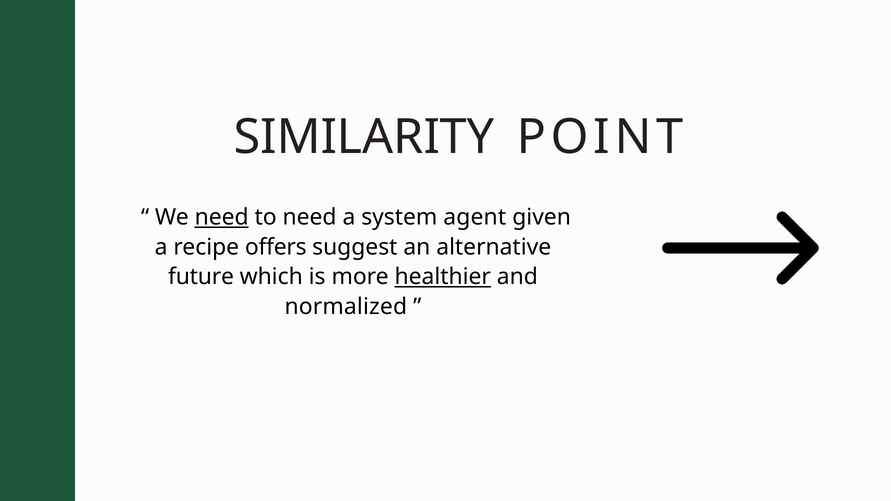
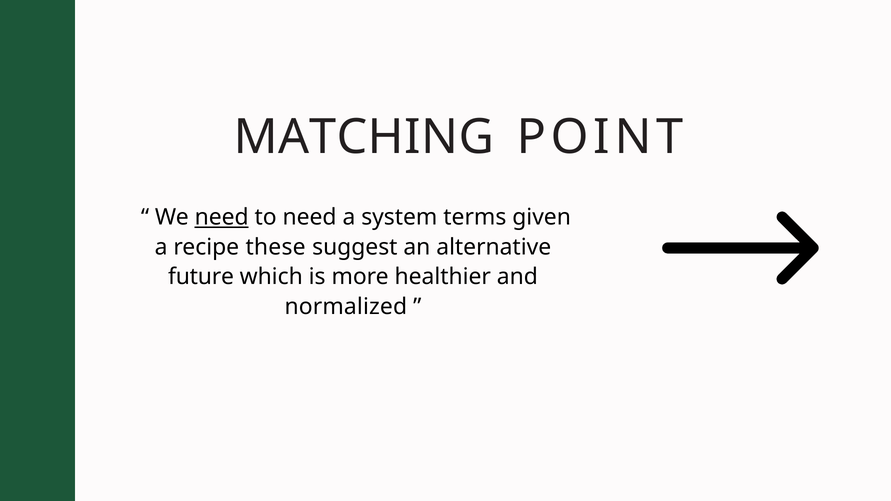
SIMILARITY: SIMILARITY -> MATCHING (364, 137)
agent: agent -> terms (475, 217)
offers: offers -> these (276, 247)
healthier underline: present -> none (443, 277)
